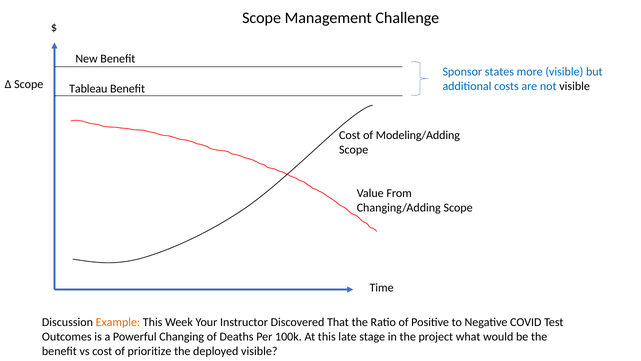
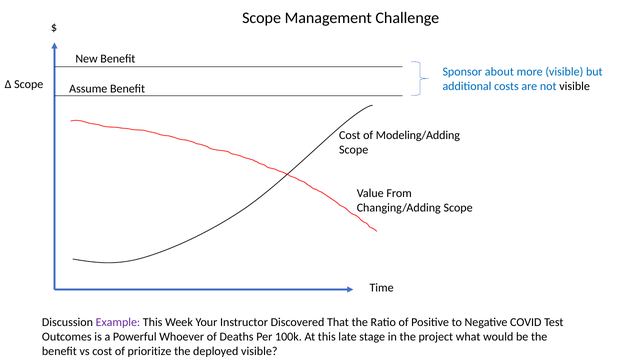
states: states -> about (499, 72)
Tableau: Tableau -> Assume (88, 89)
Example colour: orange -> purple (118, 322)
Changing: Changing -> Whoever (182, 336)
